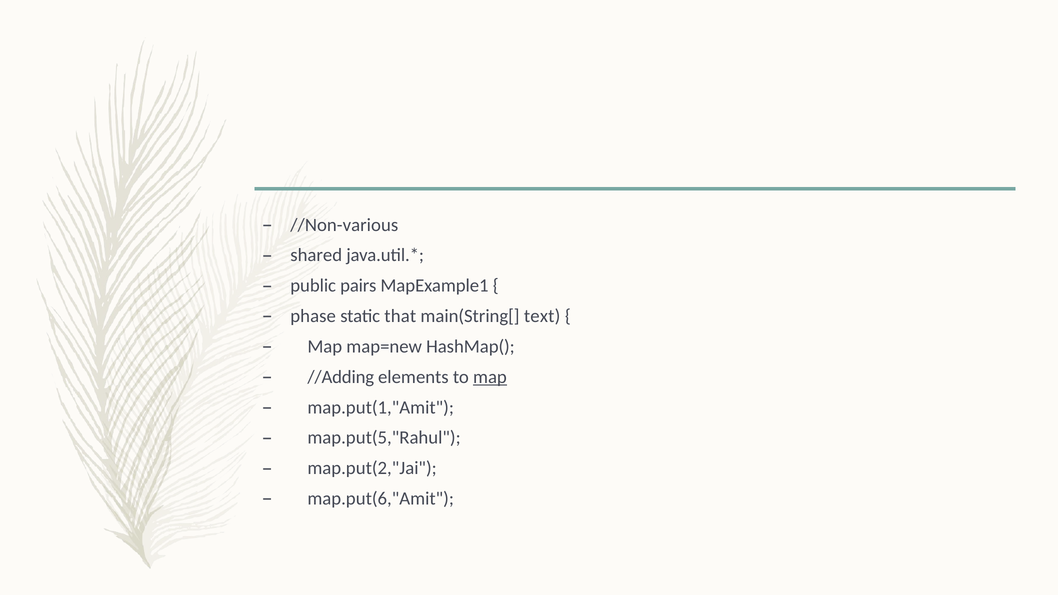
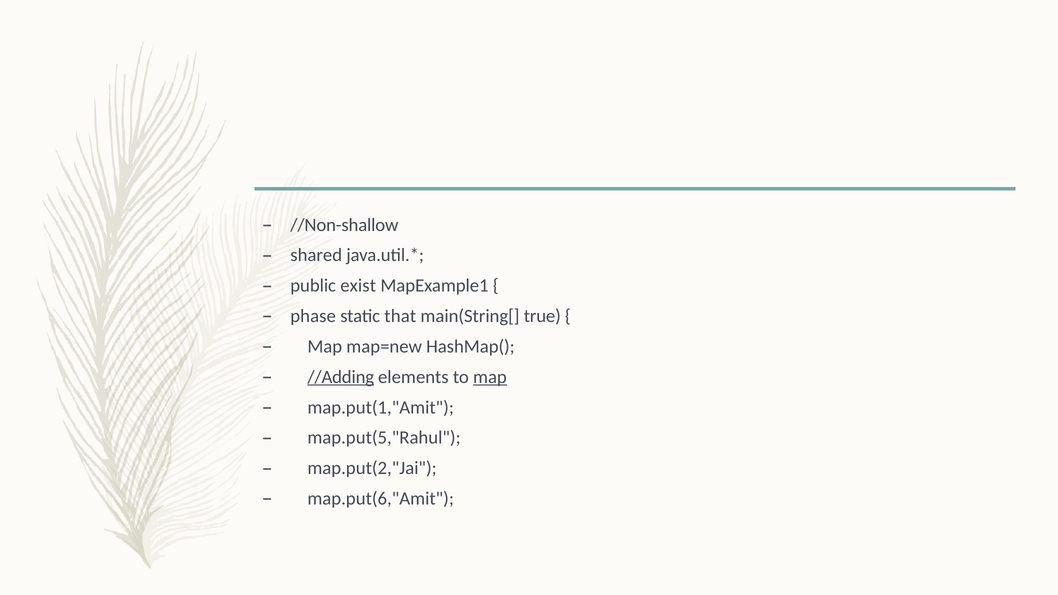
//Non-various: //Non-various -> //Non-shallow (344, 225)
pairs: pairs -> exist (358, 286)
text: text -> true (542, 316)
//Adding underline: none -> present (341, 377)
